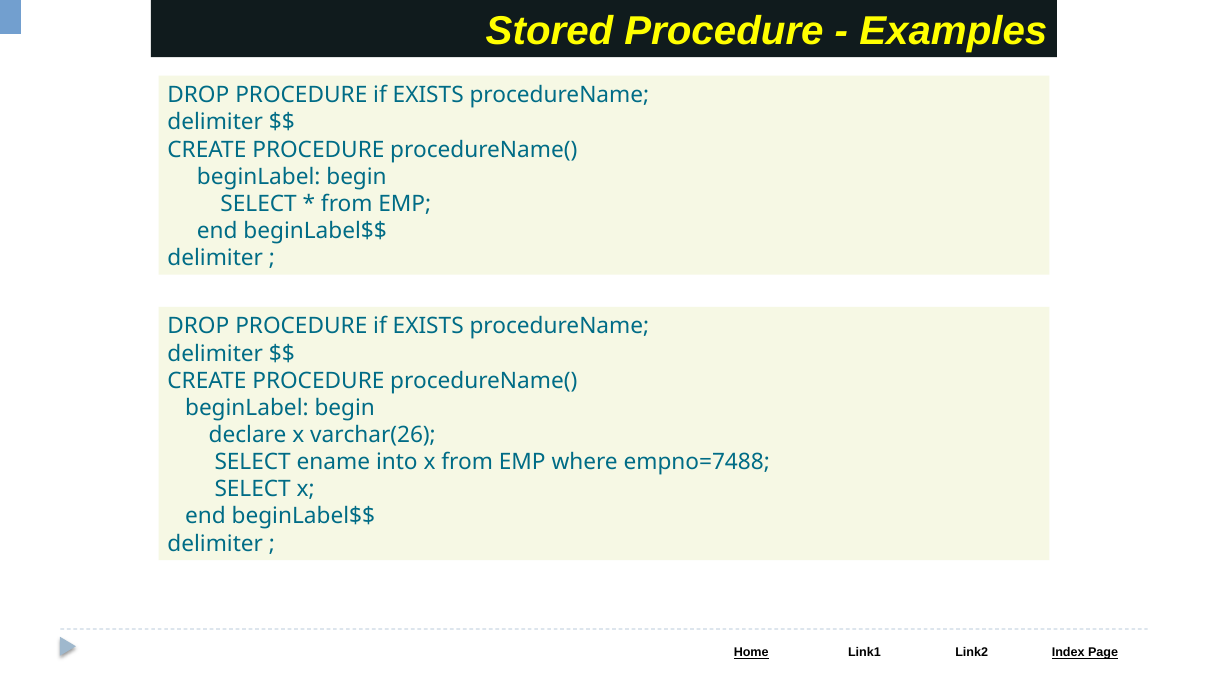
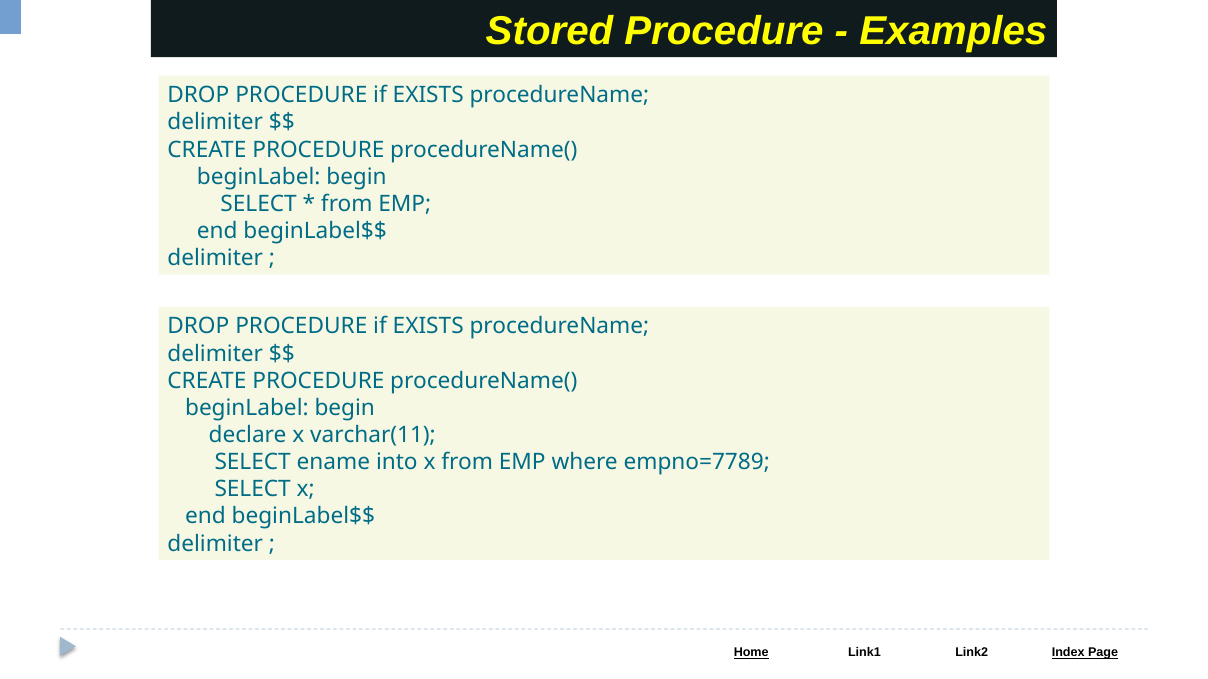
varchar(26: varchar(26 -> varchar(11 (373, 435)
empno=7488: empno=7488 -> empno=7789 (697, 463)
